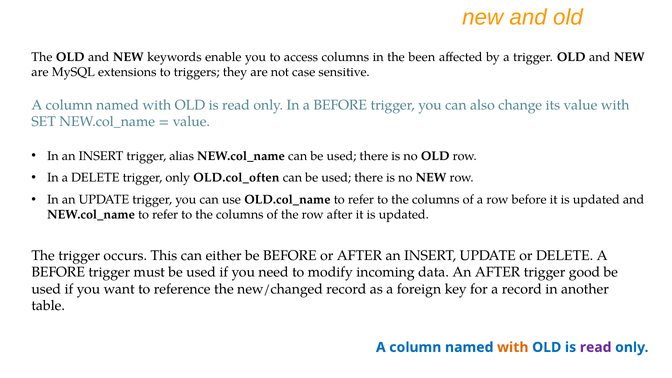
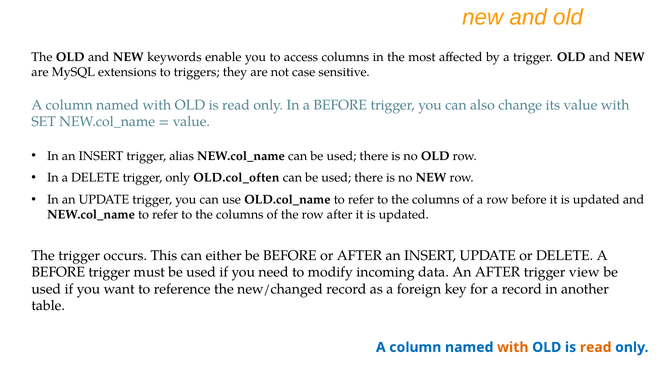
been: been -> most (422, 57)
good: good -> view (584, 272)
read colour: purple -> orange (596, 347)
